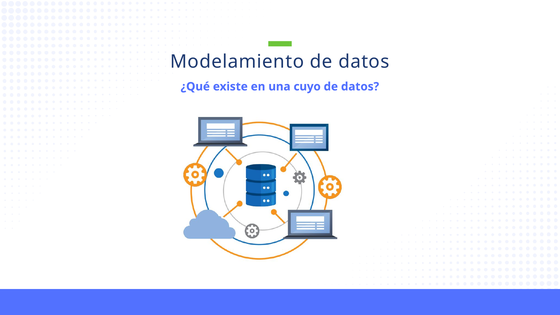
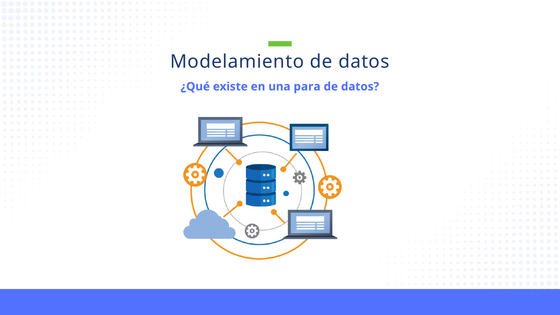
cuyo: cuyo -> para (307, 87)
